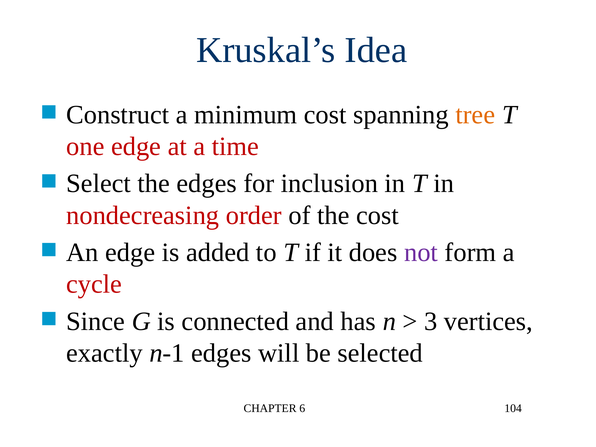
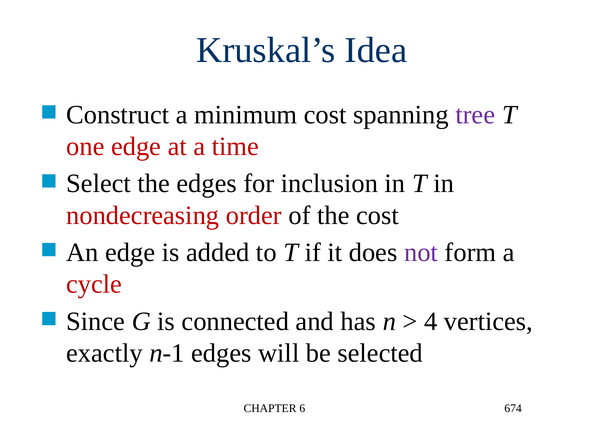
tree colour: orange -> purple (475, 115)
3: 3 -> 4 (431, 321)
104: 104 -> 674 (513, 408)
